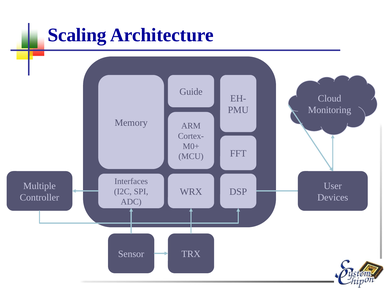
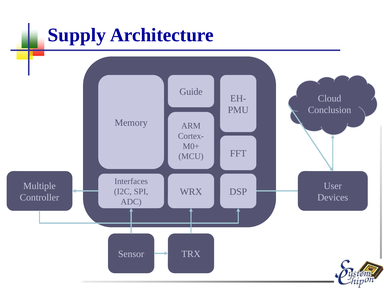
Scaling: Scaling -> Supply (77, 35)
Monitoring: Monitoring -> Conclusion (330, 110)
